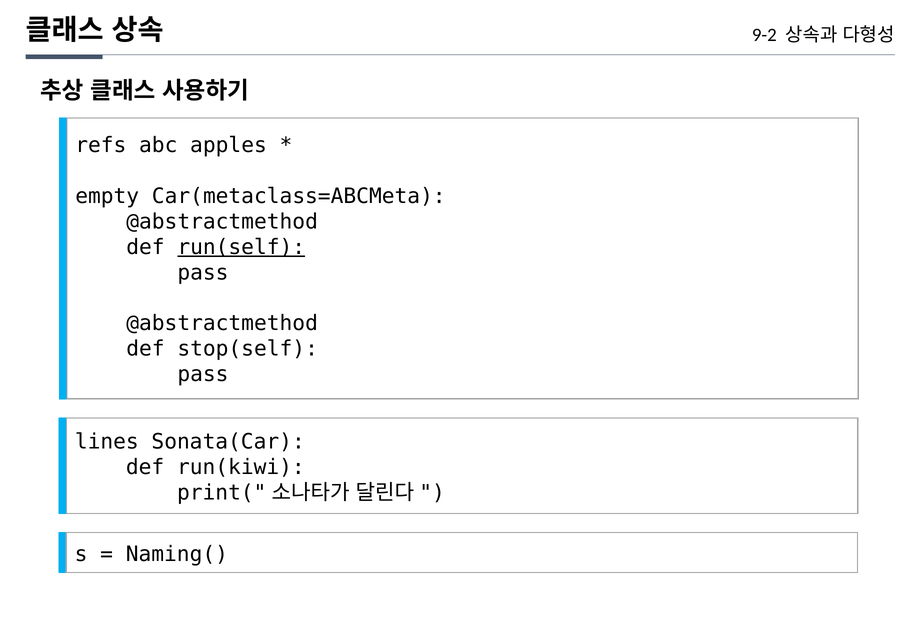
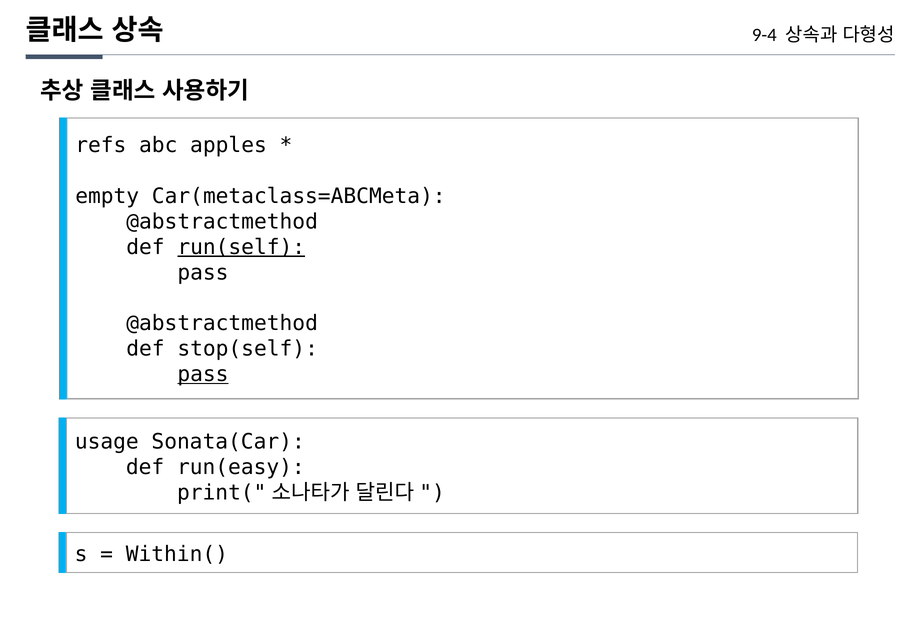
9-2: 9-2 -> 9-4 (764, 35)
pass underline: none -> present (203, 374)
lines: lines -> usage (107, 442)
run(kiwi: run(kiwi -> run(easy (241, 467)
Naming(: Naming( -> Within( (177, 554)
